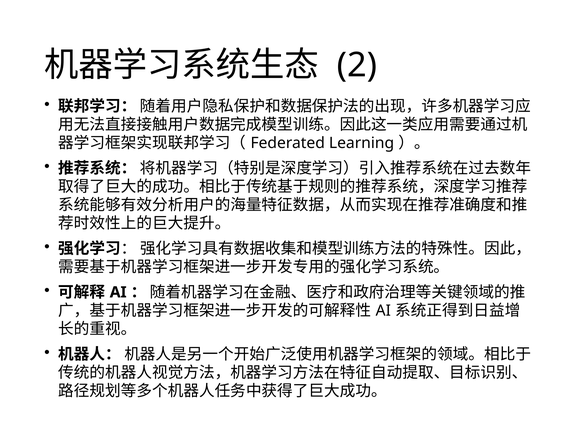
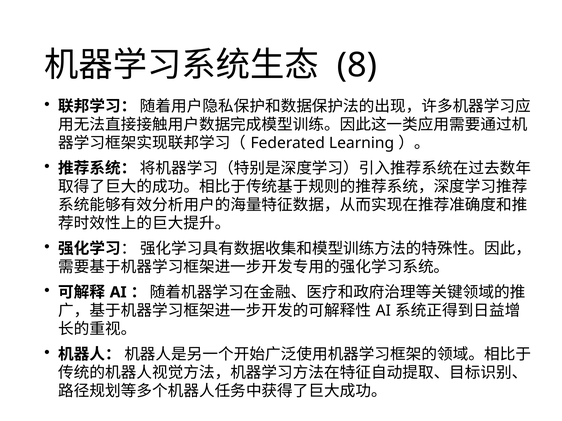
2: 2 -> 8 (357, 65)
